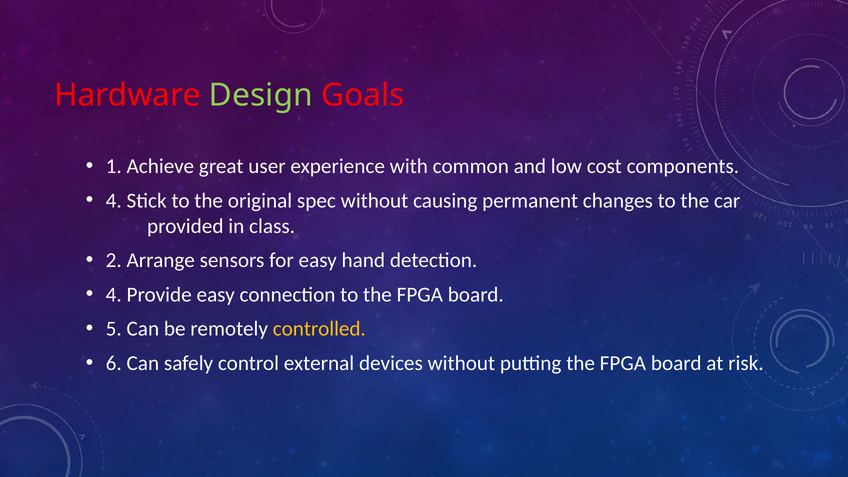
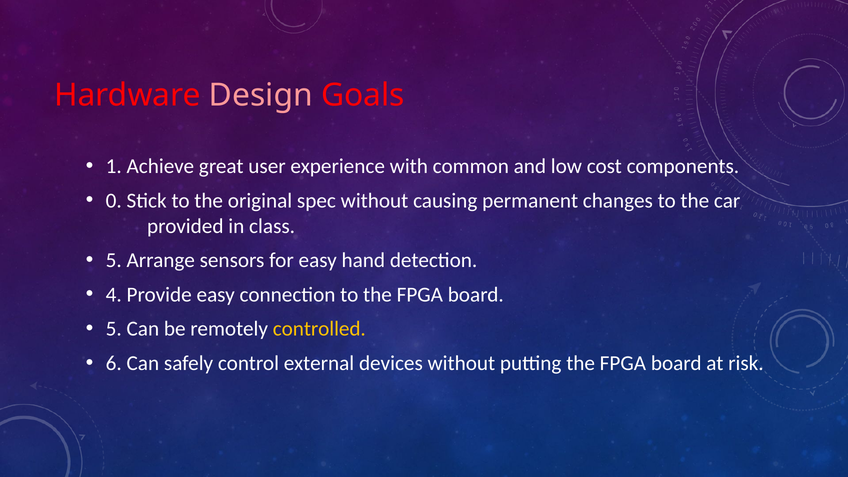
Design colour: light green -> pink (261, 95)
4: 4 -> 0 (114, 201)
2: 2 -> 5 (114, 260)
